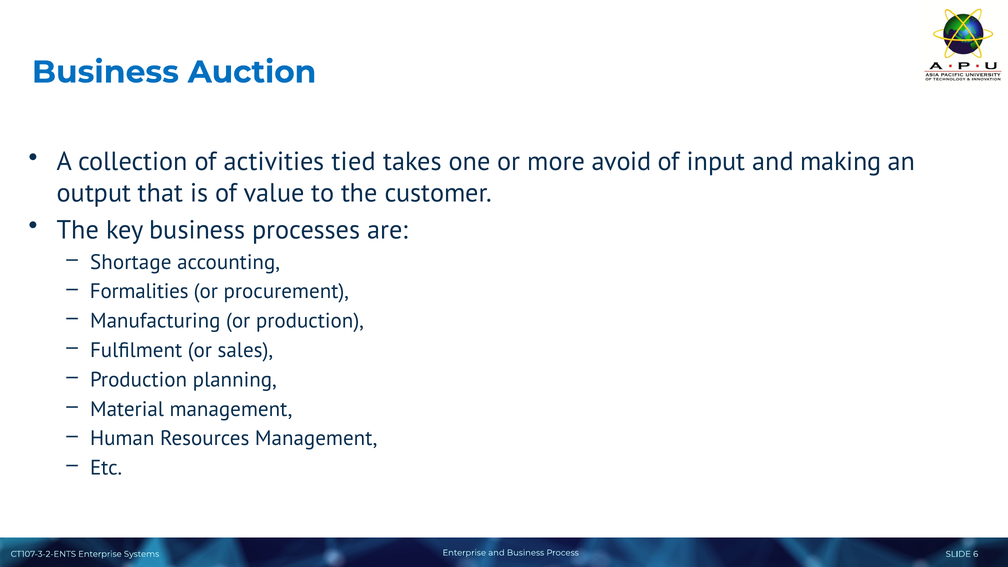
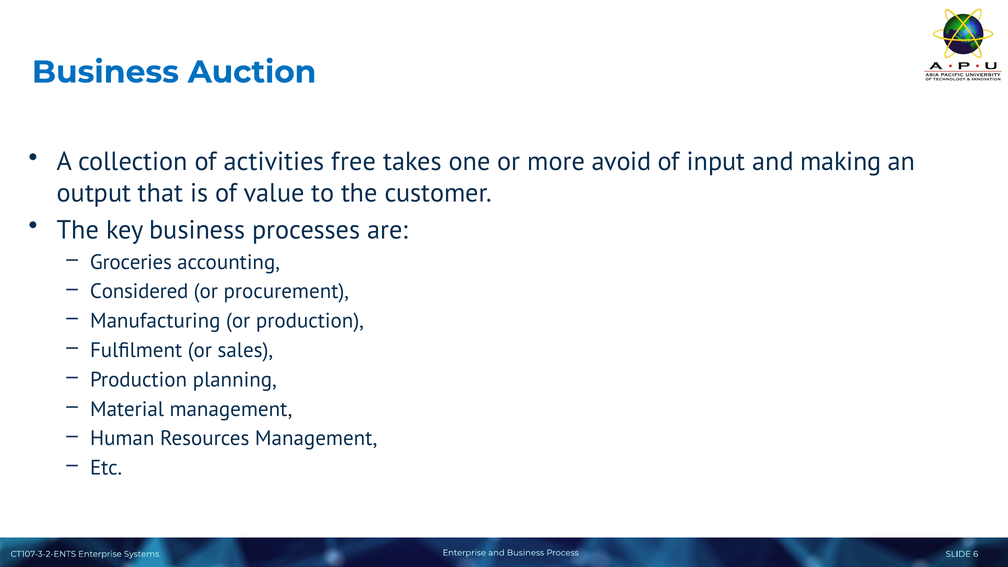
tied: tied -> free (354, 162)
Shortage: Shortage -> Groceries (131, 262)
Formalities: Formalities -> Considered (139, 291)
